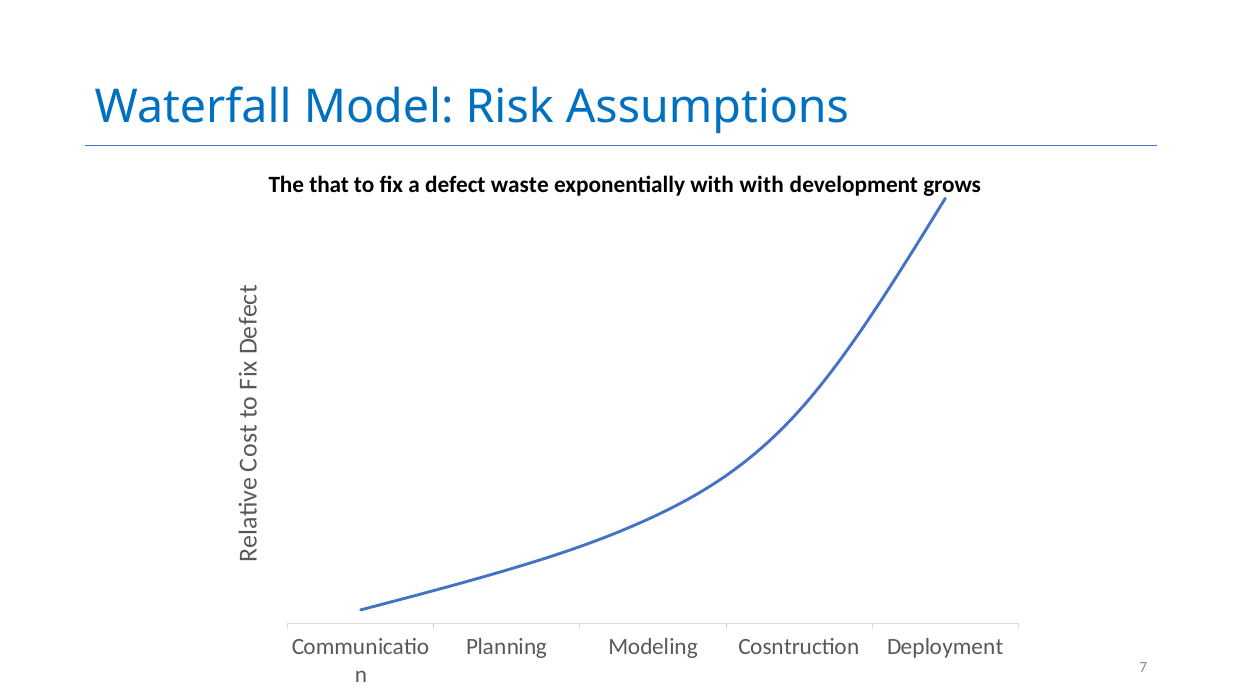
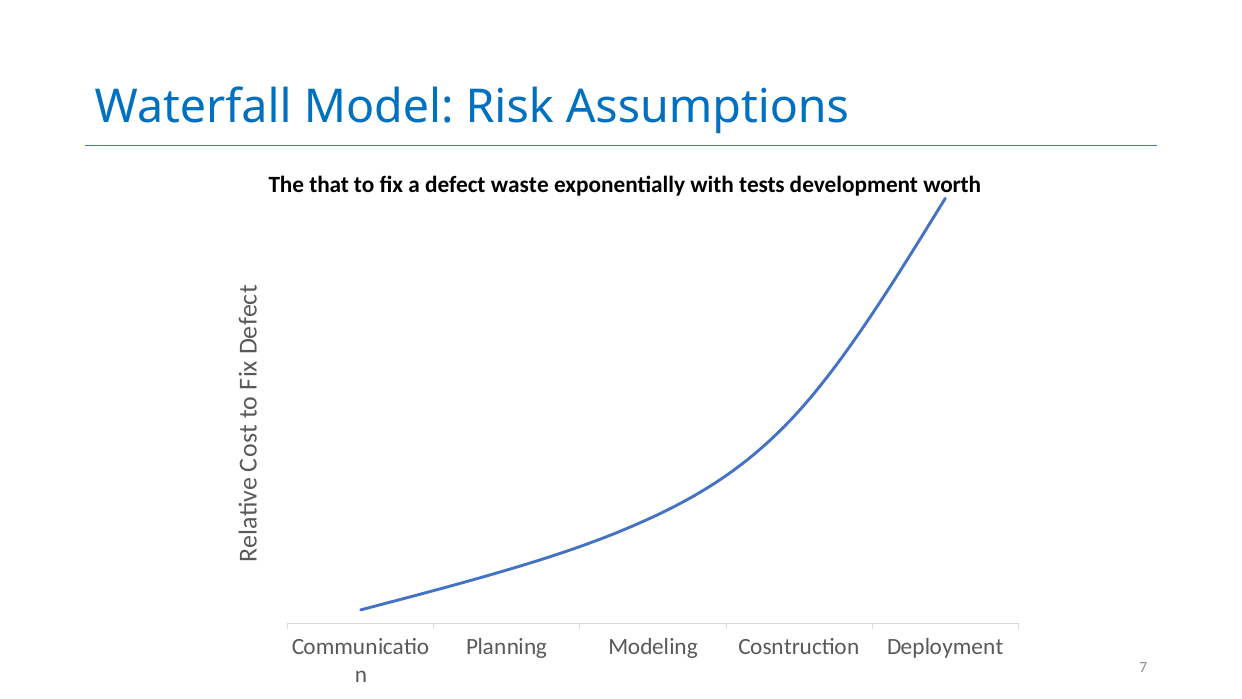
with with: with -> tests (762, 185)
grows: grows -> worth (952, 185)
